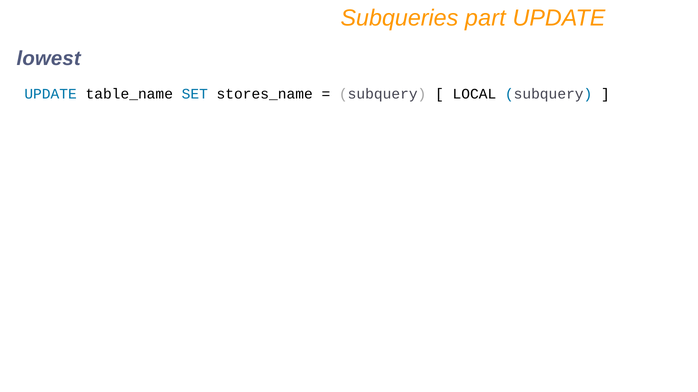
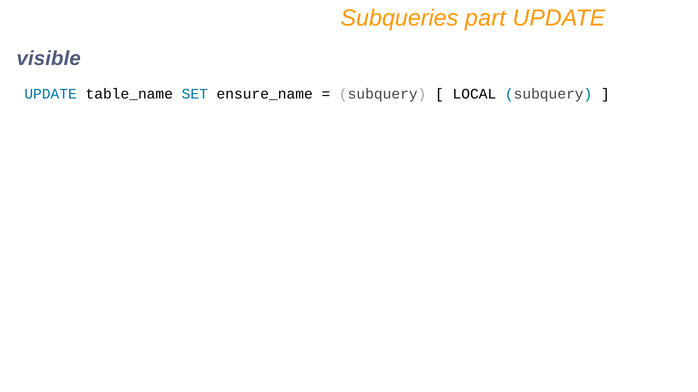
lowest: lowest -> visible (49, 59)
stores_name: stores_name -> ensure_name (265, 94)
